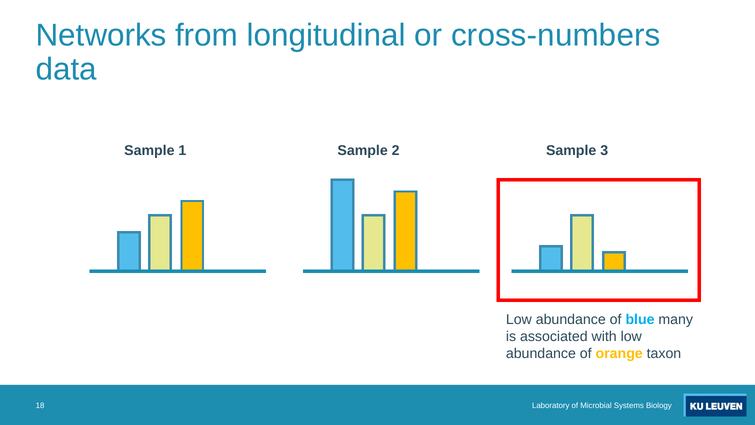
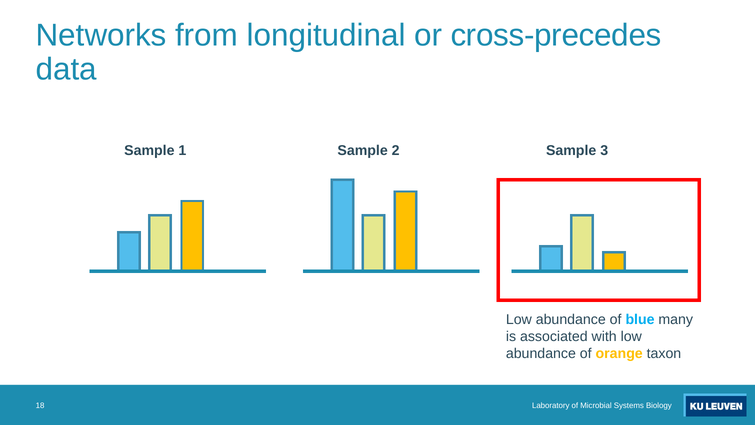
cross-numbers: cross-numbers -> cross-precedes (556, 36)
